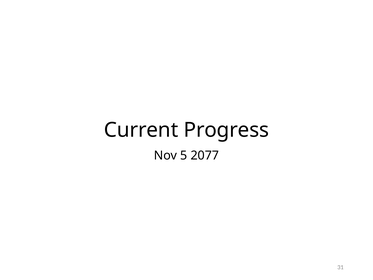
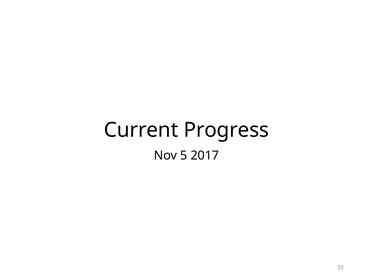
2077: 2077 -> 2017 (205, 155)
